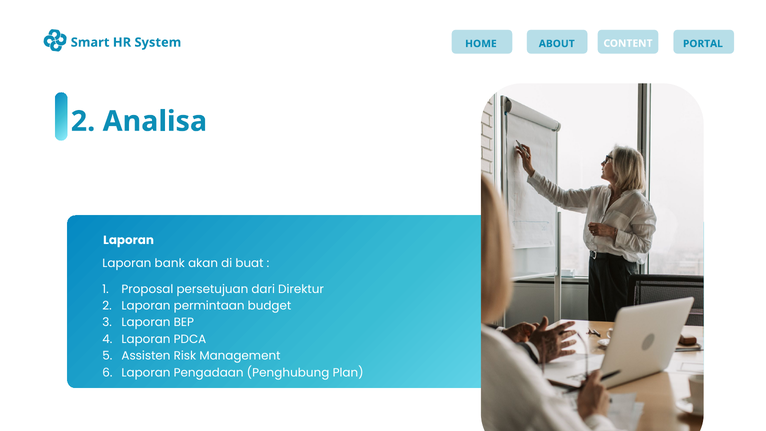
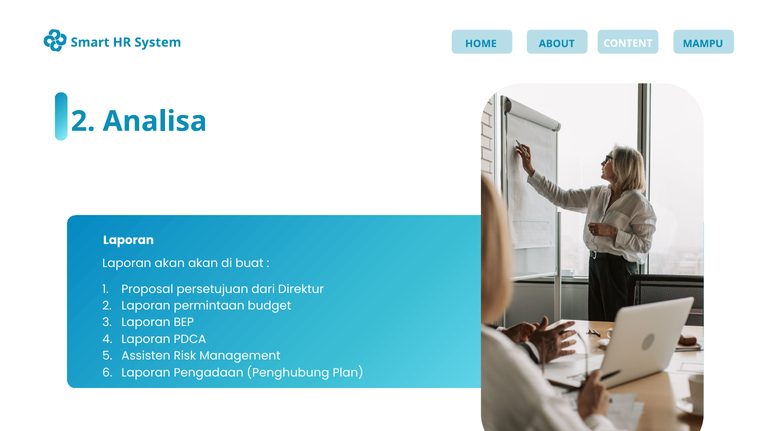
PORTAL: PORTAL -> MAMPU (703, 44)
Laporan bank: bank -> akan (170, 263)
